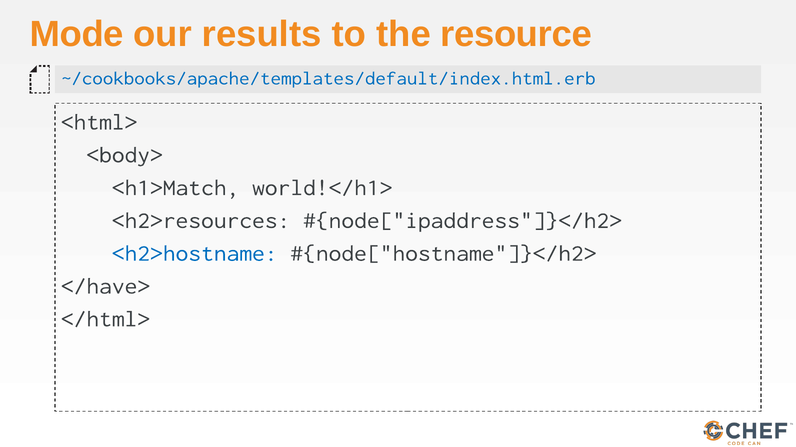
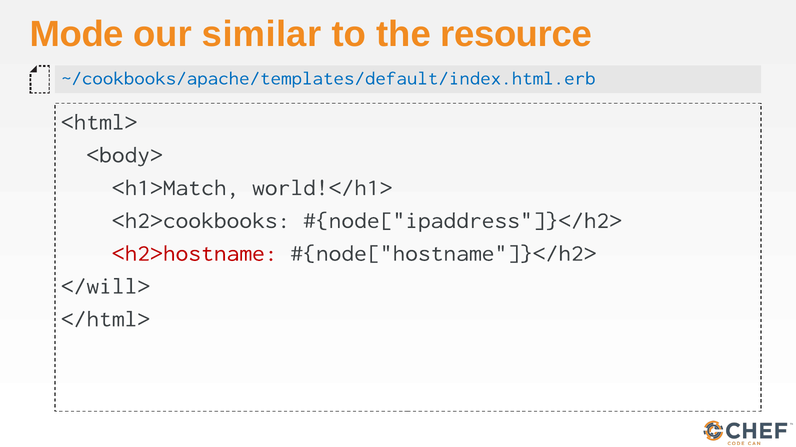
results: results -> similar (262, 34)
<h2>resources: <h2>resources -> <h2>cookbooks (201, 221)
<h2>hostname colour: blue -> red (195, 253)
</have>: </have> -> </will> (106, 286)
